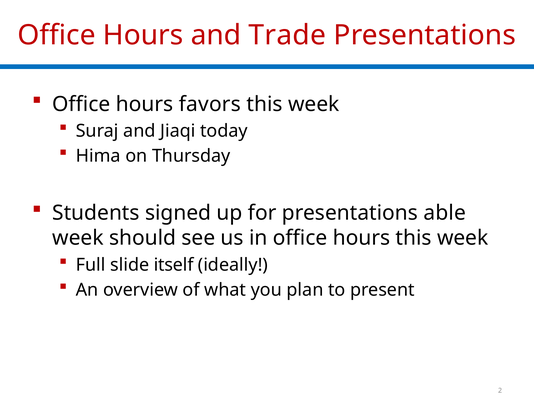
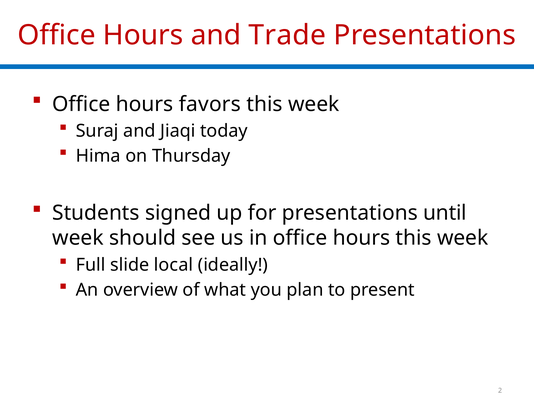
able: able -> until (445, 213)
itself: itself -> local (174, 265)
